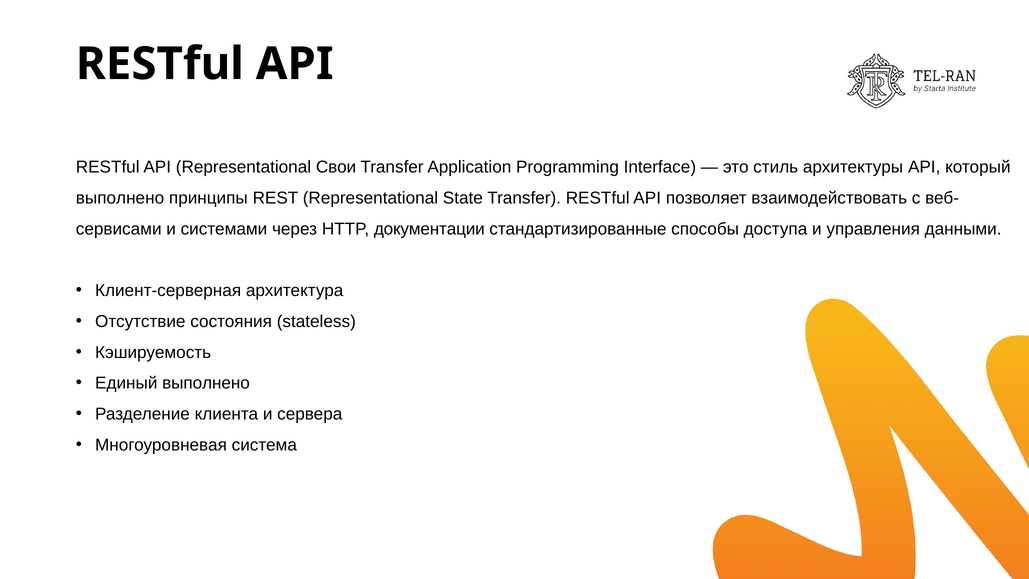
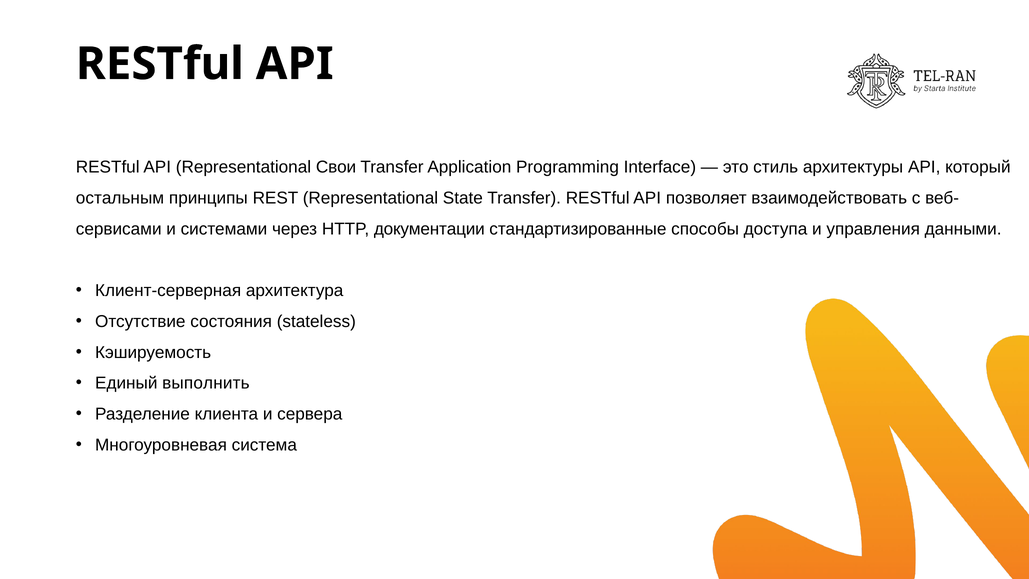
выполнено: выполнено -> остальным (120, 198)
Единый выполнено: выполнено -> выполнить (206, 383)
